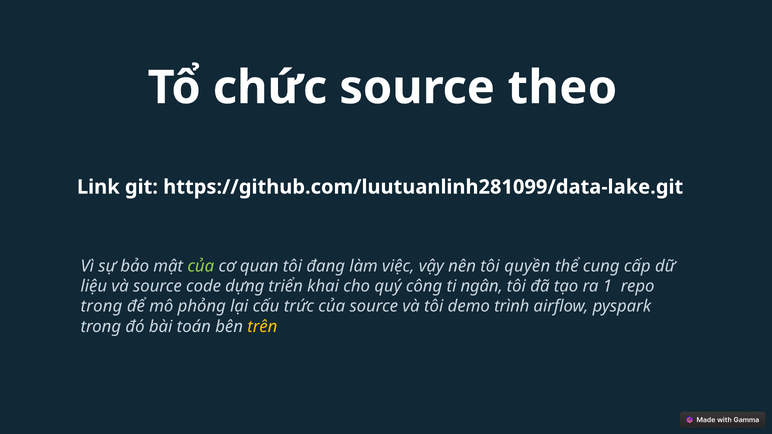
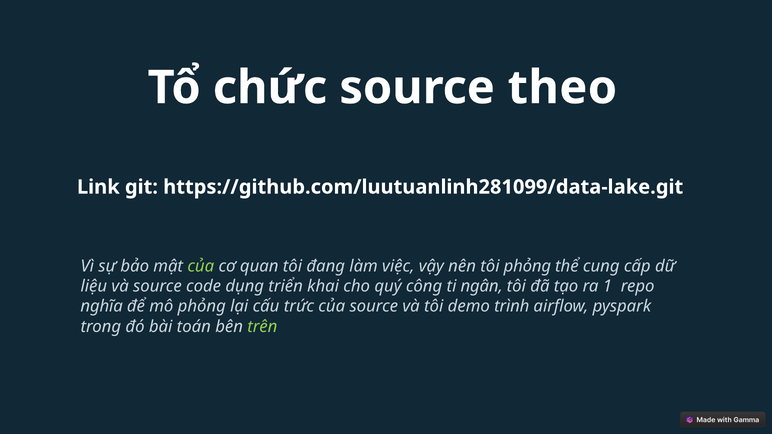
tôi quyền: quyền -> phỏng (527, 266)
dựng: dựng -> dụng (245, 287)
trong: trong -> nghĩa (102, 307)
trên colour: yellow -> light green (262, 327)
